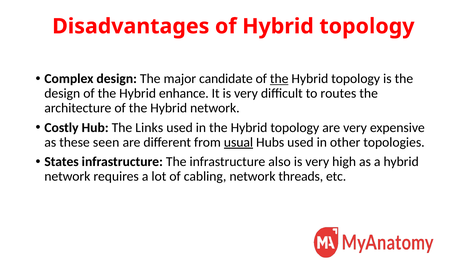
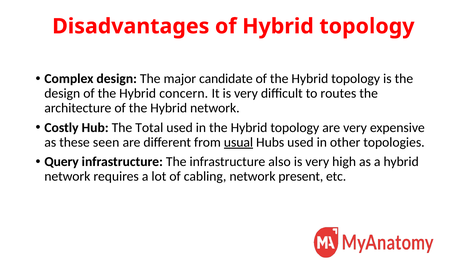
the underline: present -> none (279, 79)
enhance: enhance -> concern (184, 94)
Links: Links -> Total (149, 128)
States: States -> Query (62, 162)
threads: threads -> present (301, 177)
